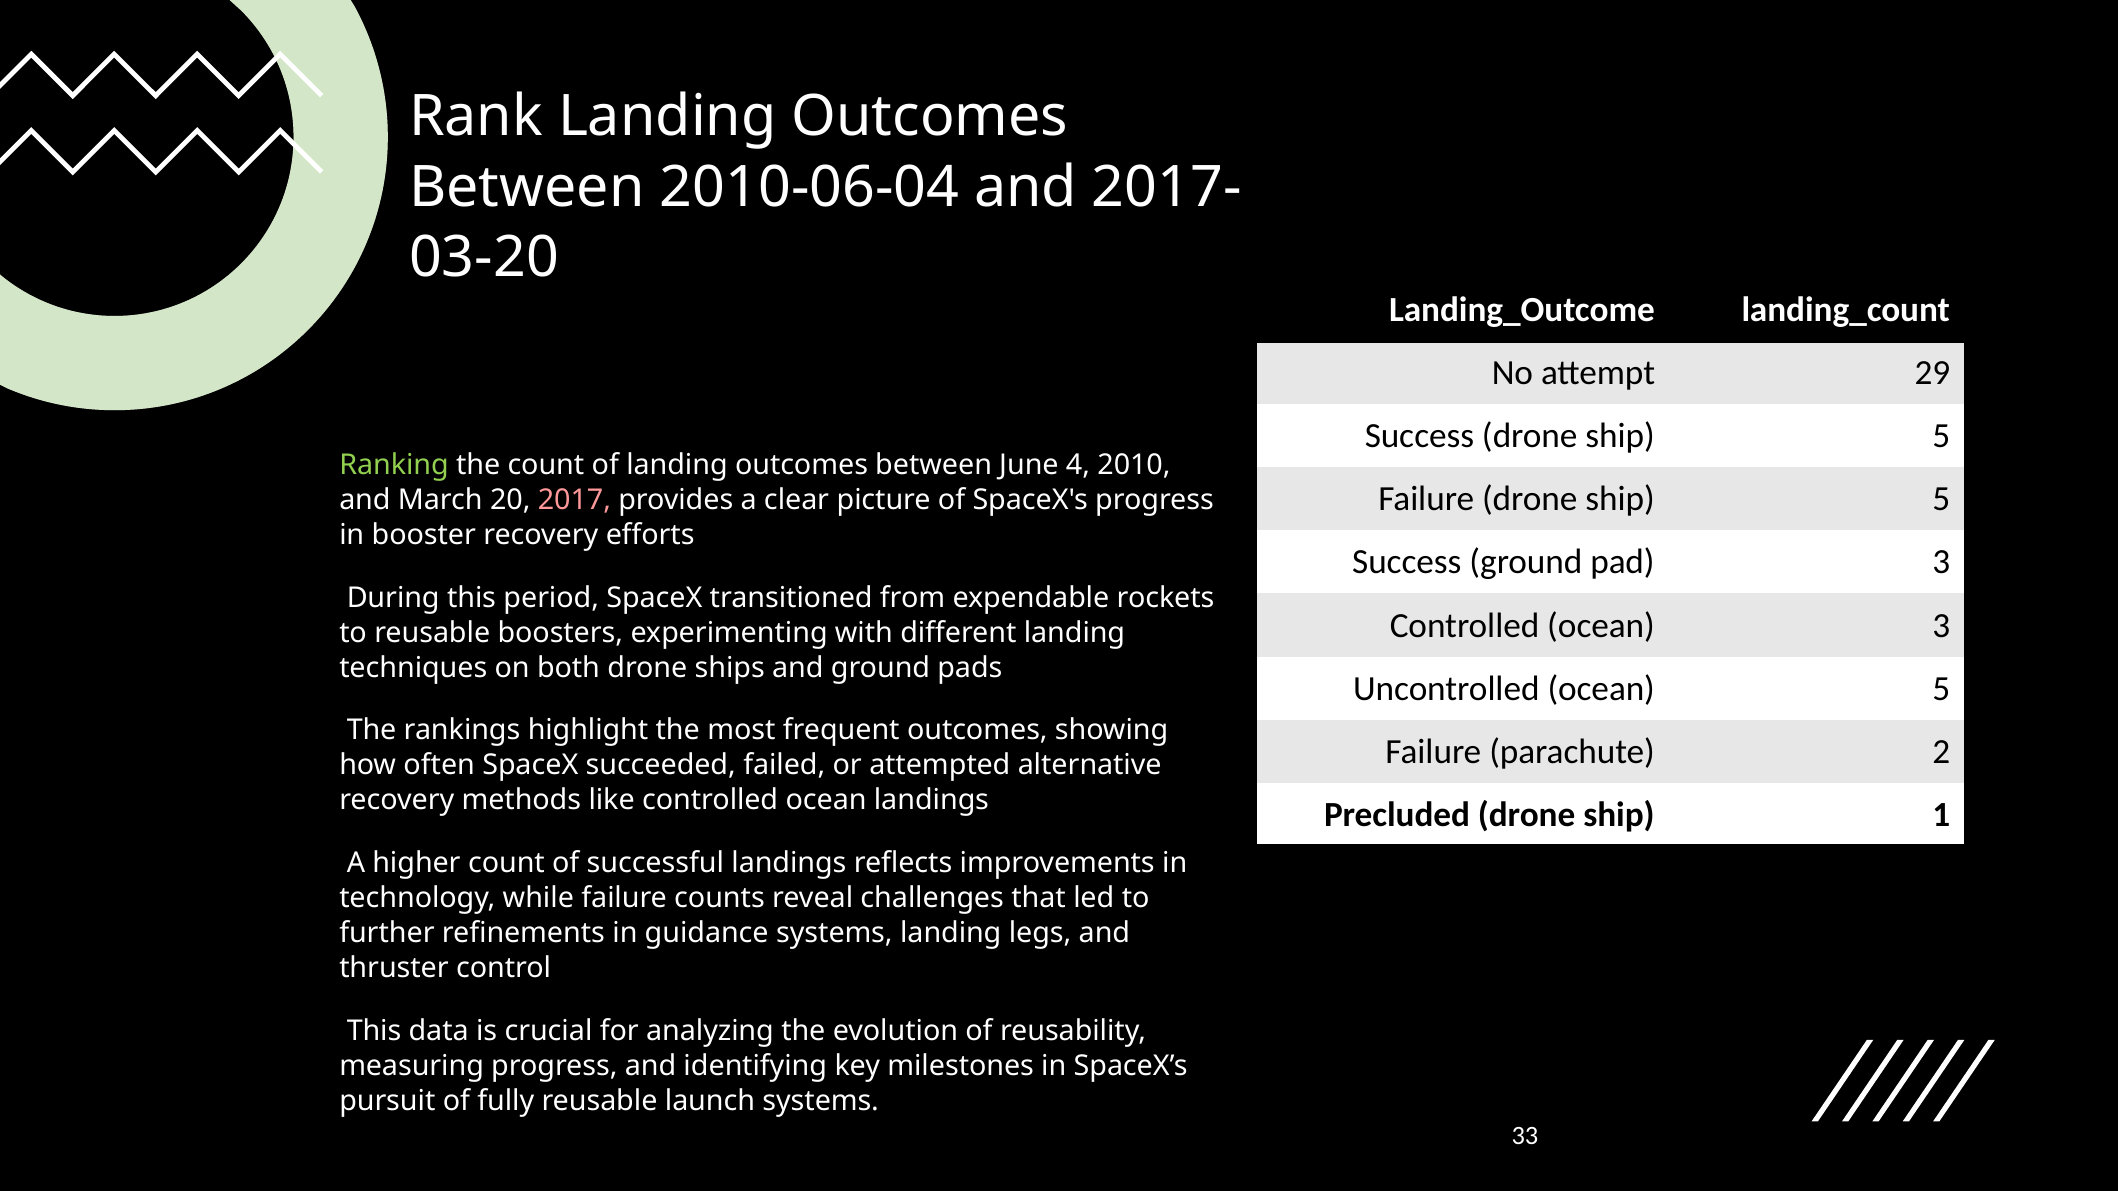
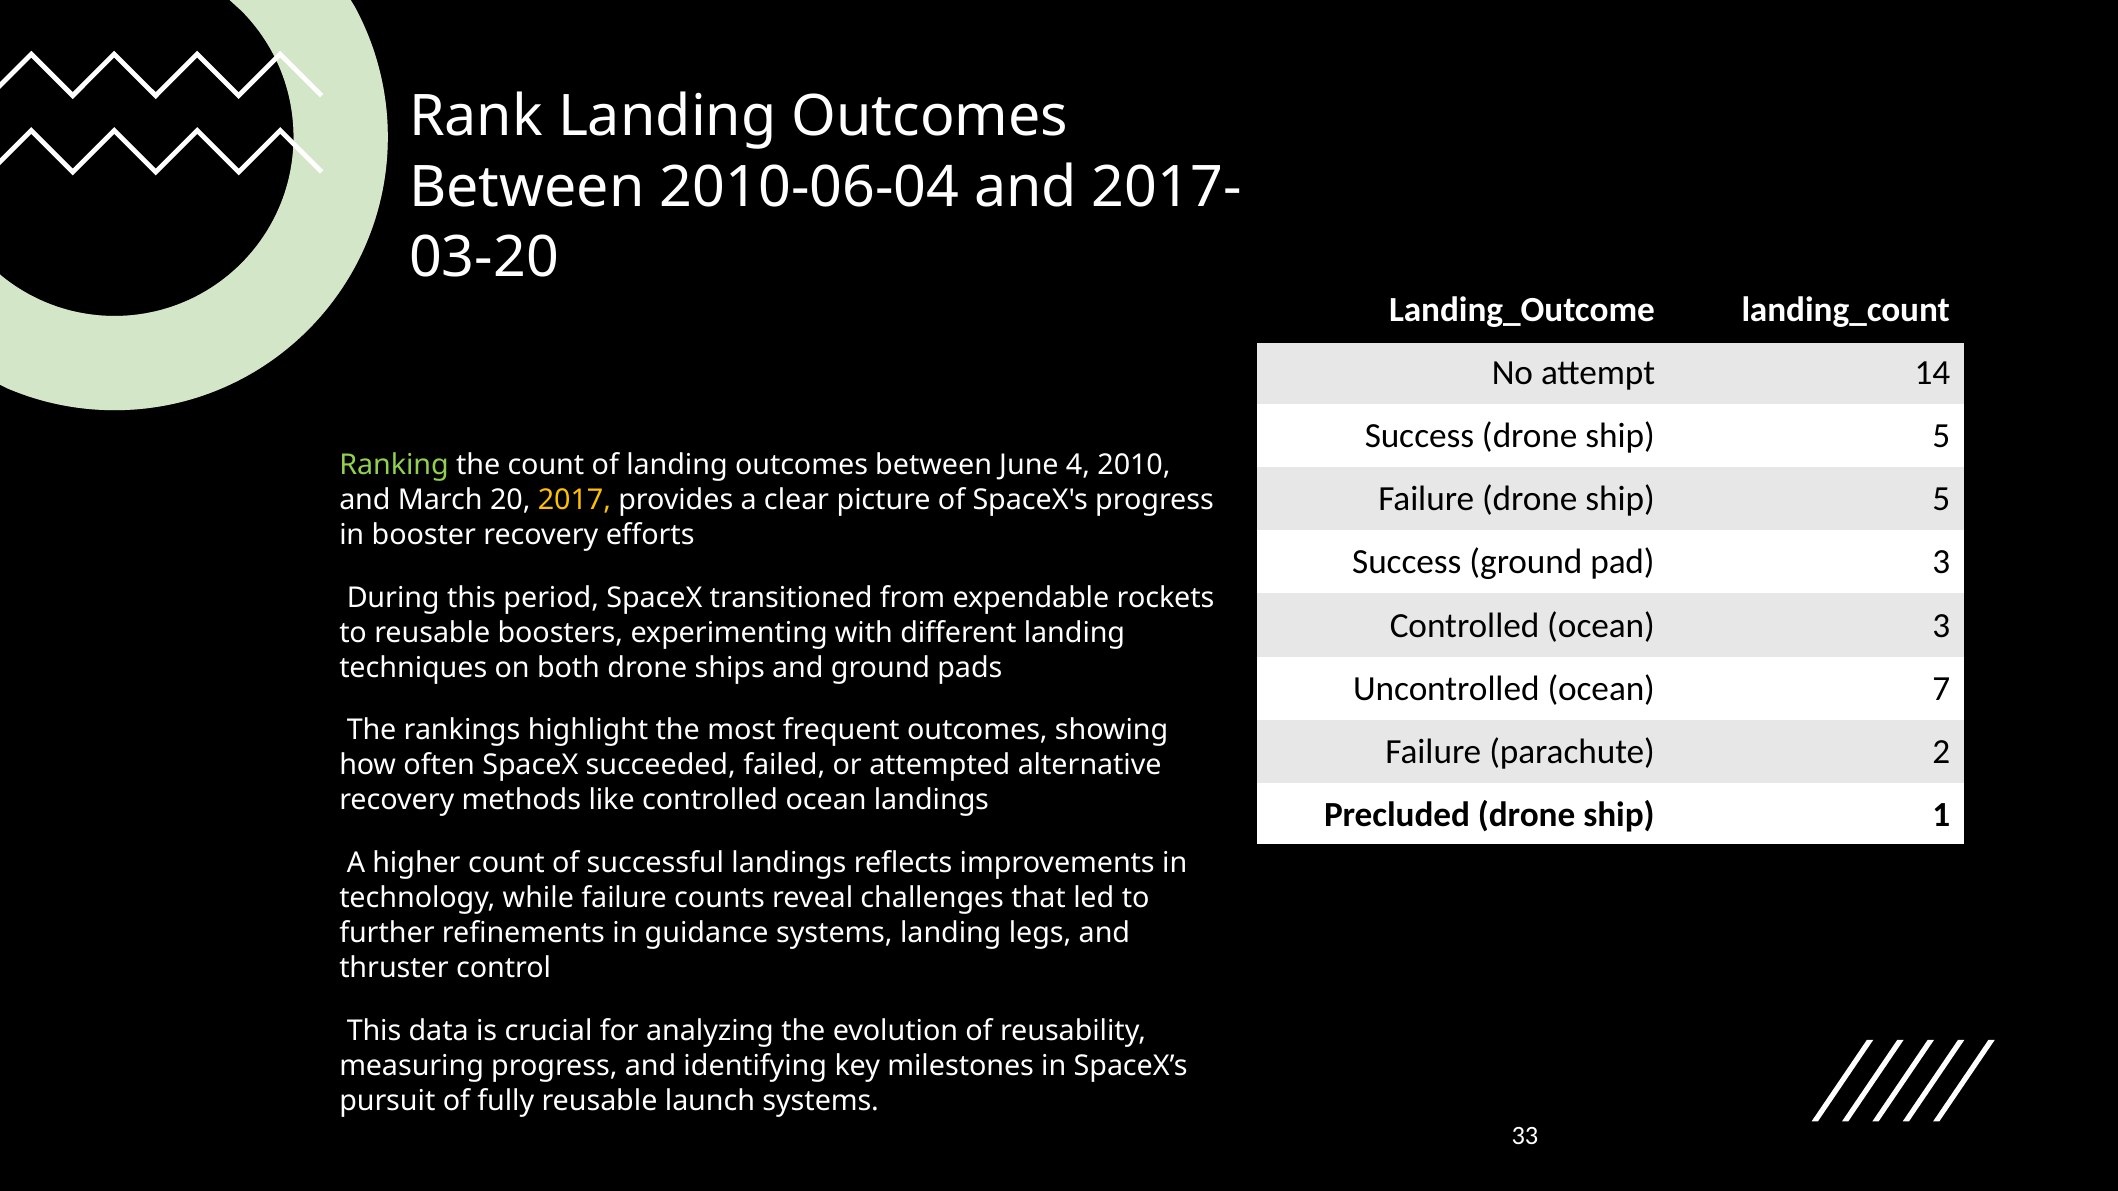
29: 29 -> 14 (1933, 373)
2017 colour: pink -> yellow (574, 500)
ocean 5: 5 -> 7 (1941, 689)
